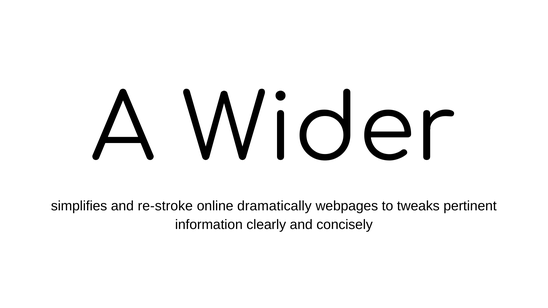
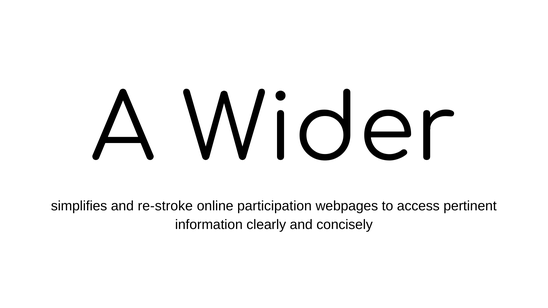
dramatically: dramatically -> participation (274, 206)
tweaks: tweaks -> access (418, 206)
